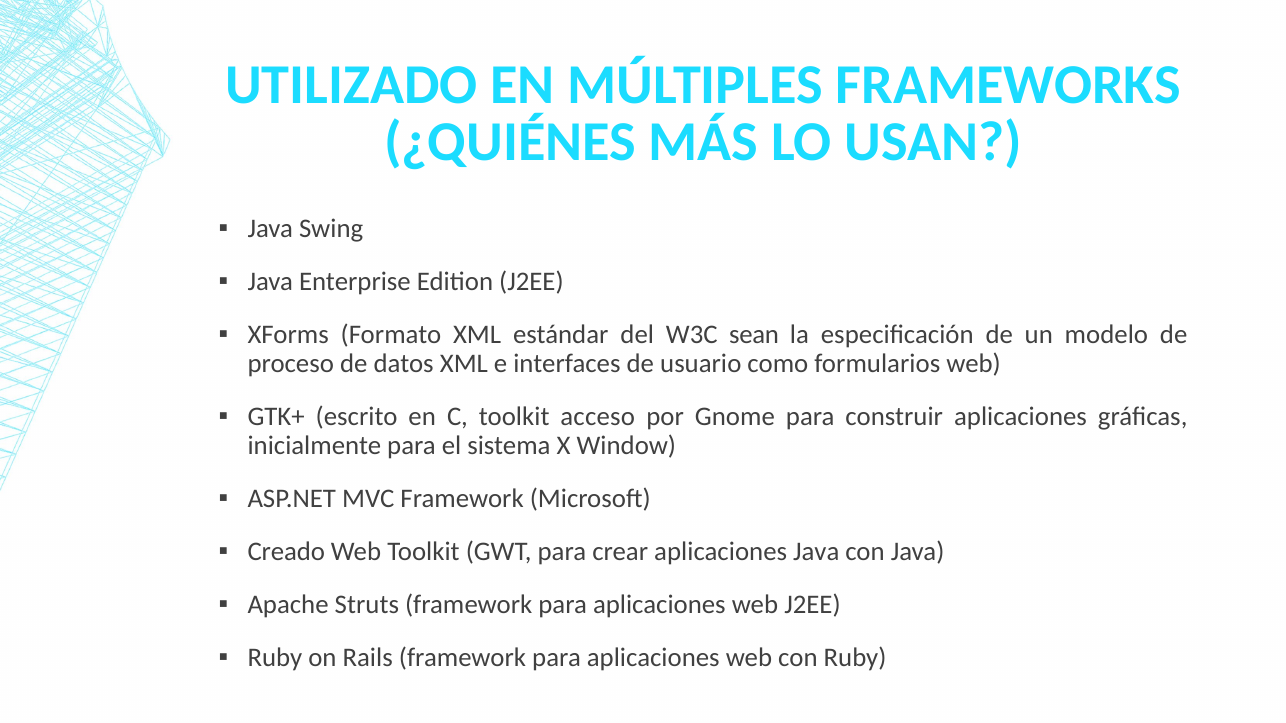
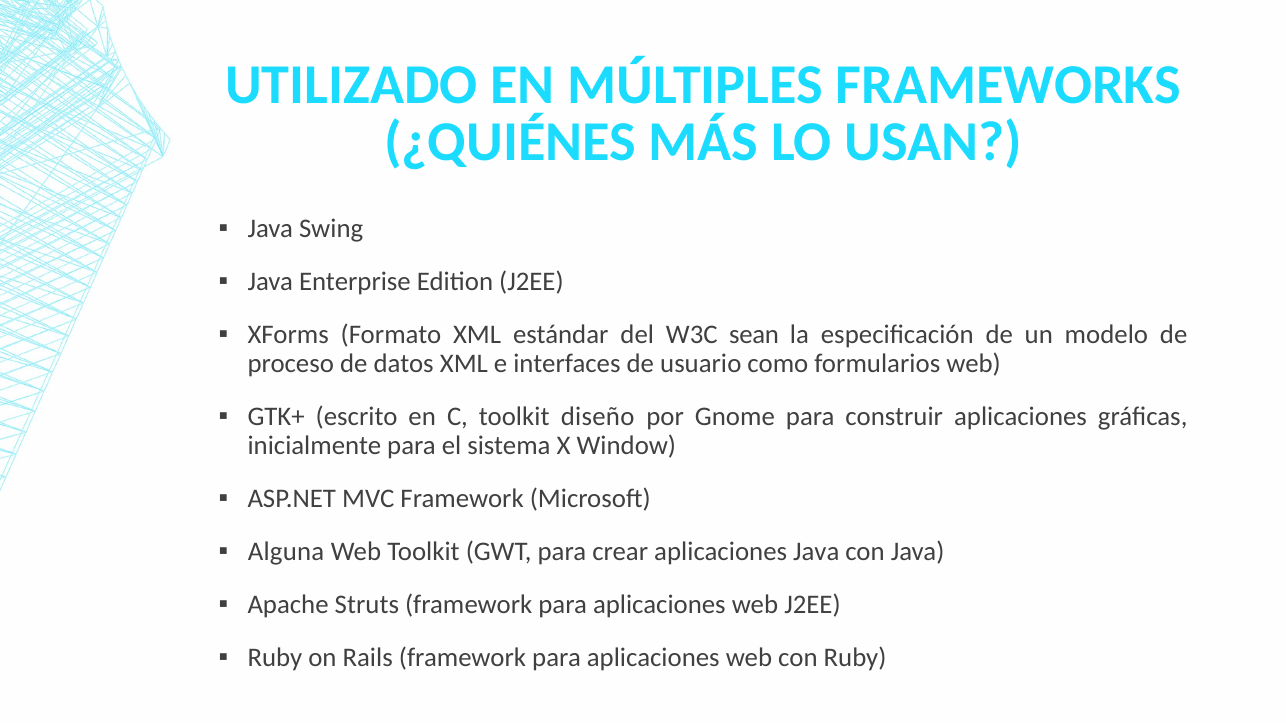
acceso: acceso -> diseño (598, 417)
Creado: Creado -> Alguna (286, 552)
